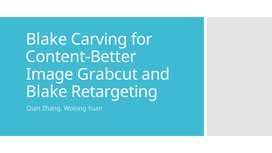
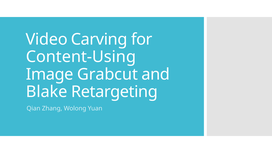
Blake: Blake -> Video (47, 39)
Content-Better: Content-Better -> Content-Using (81, 57)
